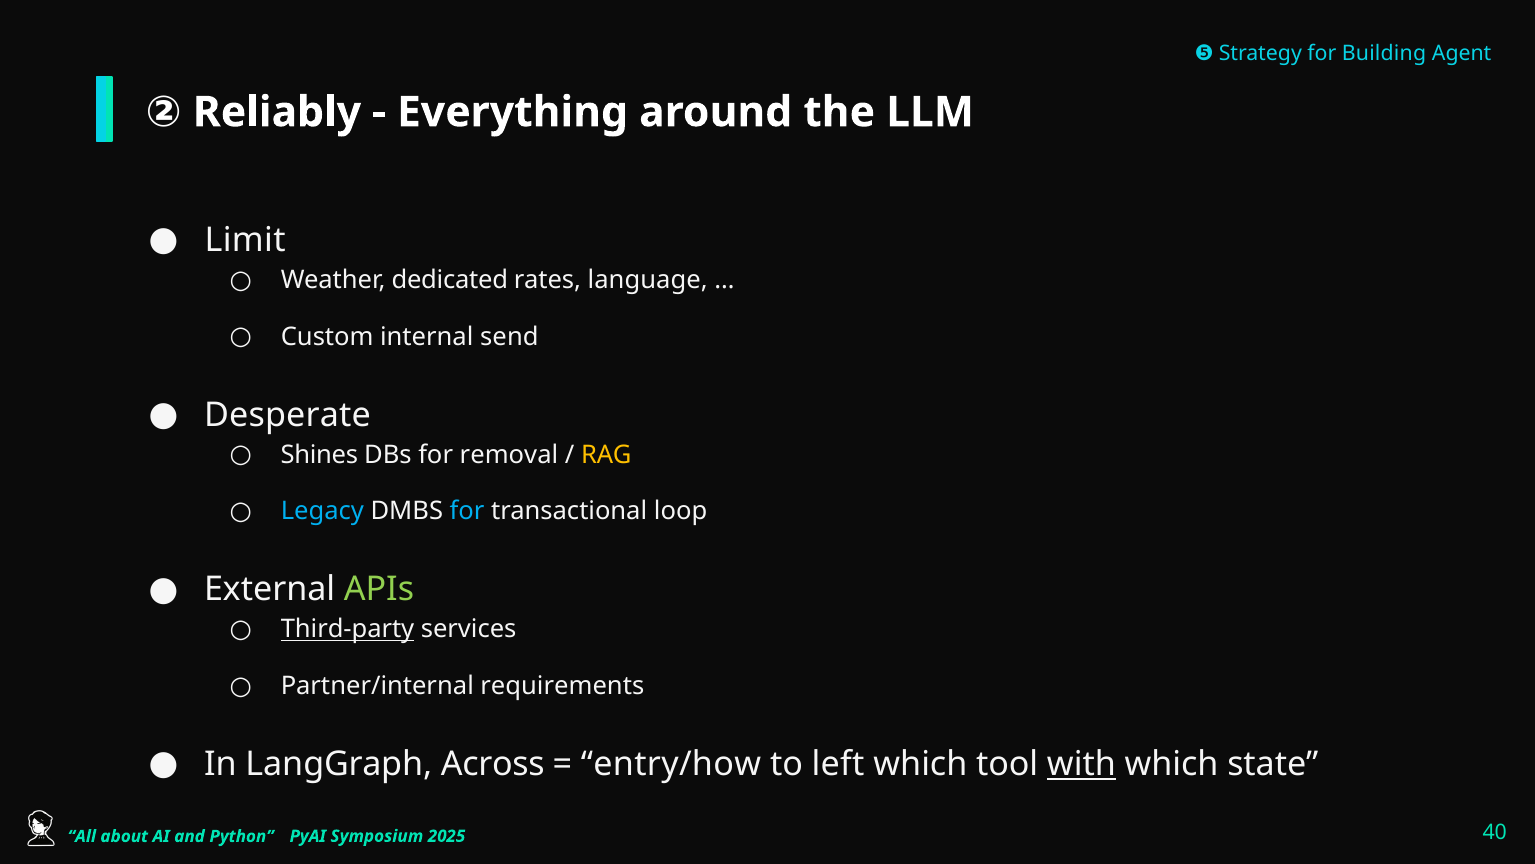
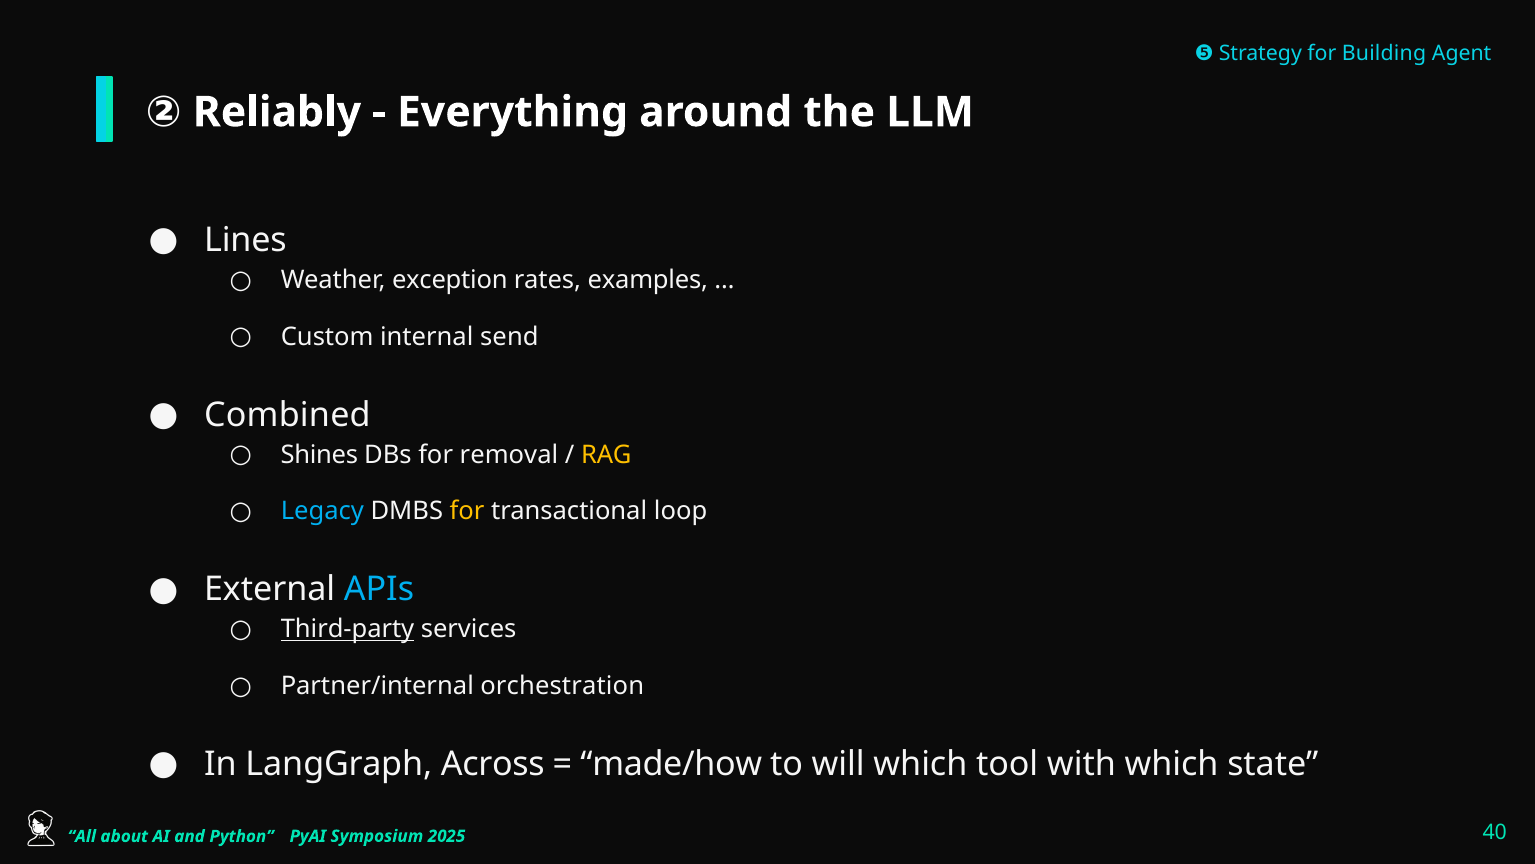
Limit: Limit -> Lines (245, 240)
dedicated: dedicated -> exception (450, 280)
language: language -> examples (648, 280)
Desperate: Desperate -> Combined (287, 415)
for colour: light blue -> yellow (467, 511)
APIs colour: light green -> light blue (379, 589)
requirements: requirements -> orchestration (562, 686)
entry/how: entry/how -> made/how (671, 764)
left: left -> will (838, 764)
with underline: present -> none (1081, 764)
